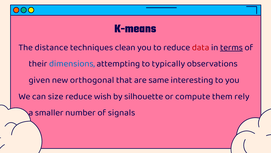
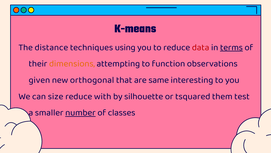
clean: clean -> using (125, 47)
dimensions colour: blue -> orange (72, 63)
typically: typically -> function (168, 63)
wish: wish -> with (103, 96)
compute: compute -> tsquared (193, 96)
rely: rely -> test (242, 96)
number underline: none -> present (80, 112)
signals: signals -> classes (122, 112)
